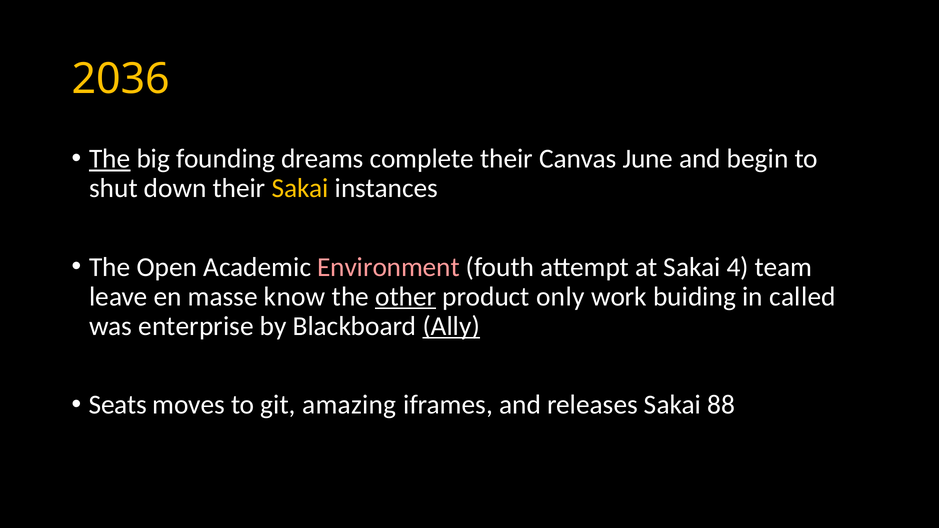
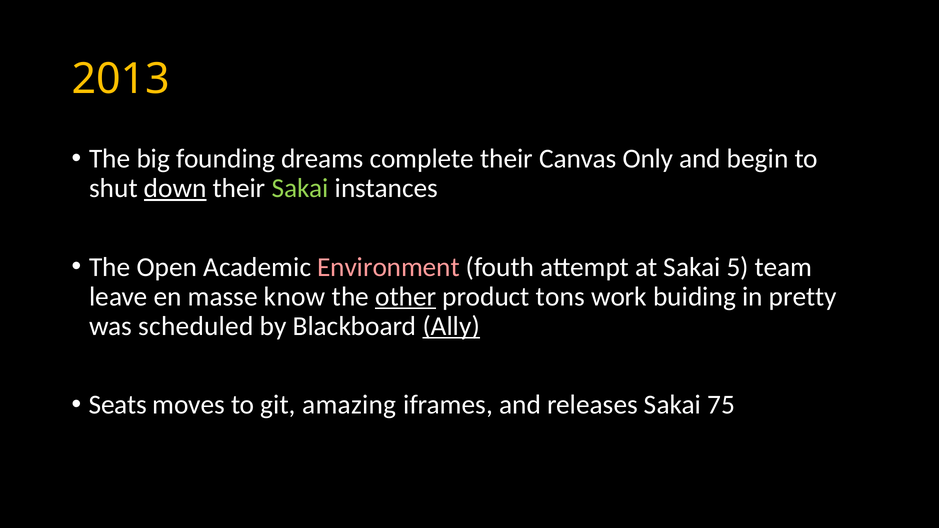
2036: 2036 -> 2013 (121, 79)
The underline: present -> none (110, 159)
June: June -> Only (648, 159)
down underline: none -> present (175, 188)
Sakai colour: yellow -> light green (300, 188)
4: 4 -> 5 (738, 267)
only: only -> tons (560, 297)
called: called -> pretty (803, 297)
enterprise: enterprise -> scheduled (196, 326)
88: 88 -> 75 (721, 405)
